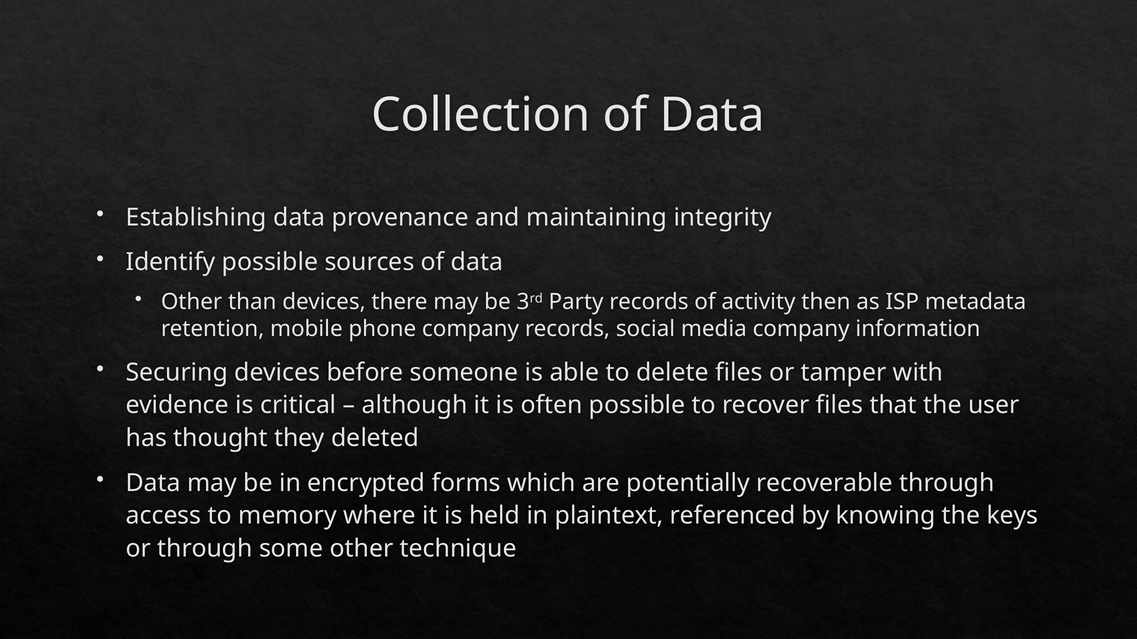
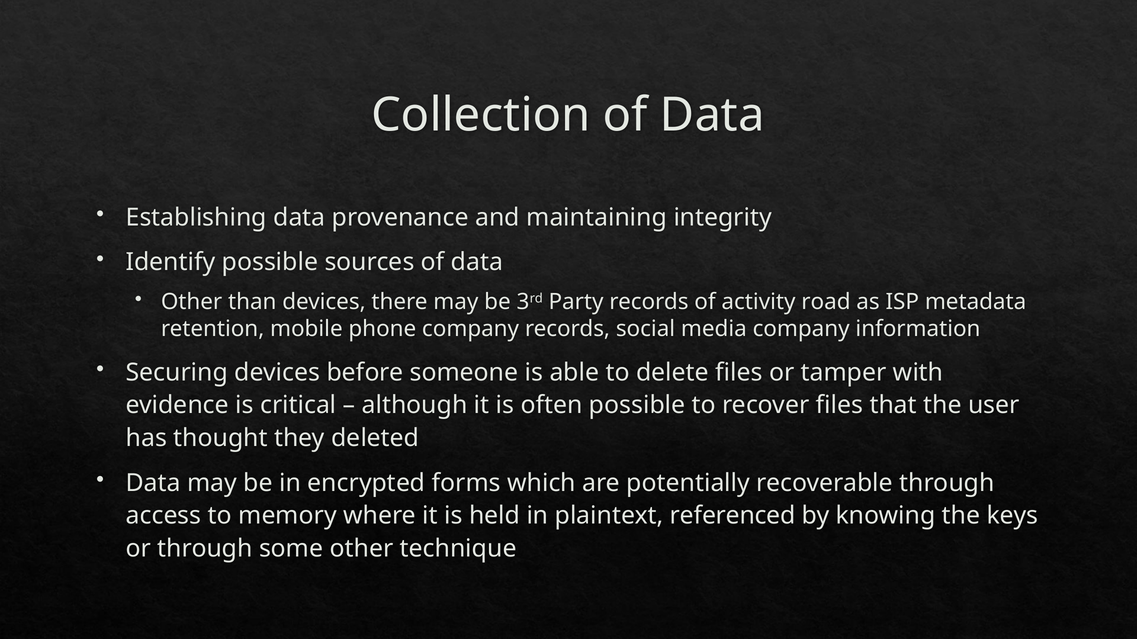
then: then -> road (826, 302)
